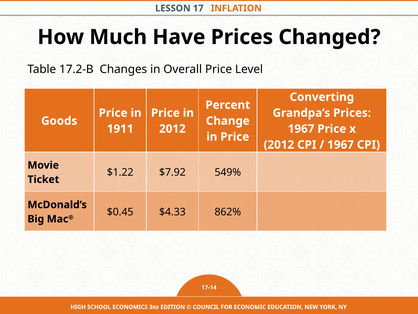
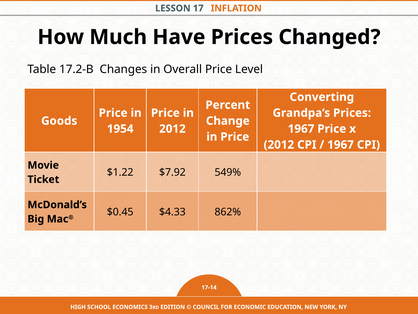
1911: 1911 -> 1954 (120, 129)
